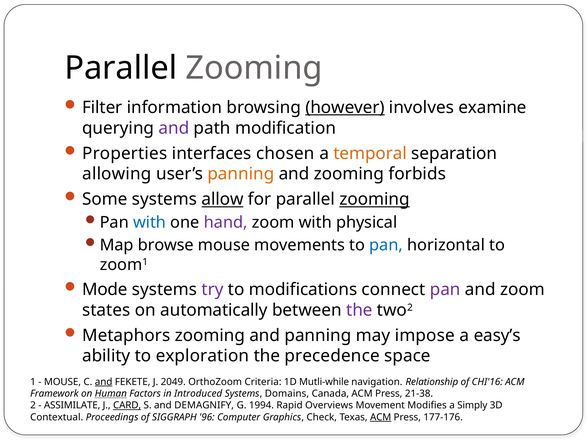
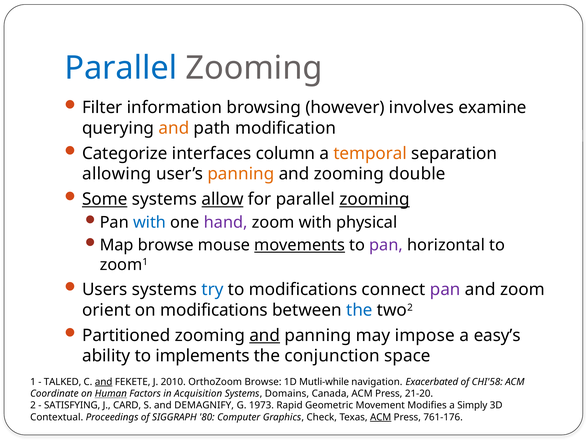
Parallel colour: black -> blue (121, 68)
however underline: present -> none (345, 107)
and colour: purple -> orange (174, 128)
Properties: Properties -> Categorize (125, 153)
chosen: chosen -> column (285, 153)
forbids: forbids -> double (417, 174)
Some underline: none -> present (105, 199)
movements underline: none -> present (300, 245)
pan colour: blue -> purple (386, 245)
Mode: Mode -> Users (105, 289)
try colour: purple -> blue (212, 289)
states: states -> orient (106, 310)
on automatically: automatically -> modifications (214, 310)
the colour: purple -> blue (359, 310)
Metaphors: Metaphors -> Partitioned (126, 335)
and underline: none -> present (265, 335)
exploration: exploration -> implements (203, 355)
precedence: precedence -> conjunction (332, 355)
MOUSE: MOUSE -> TALKED (63, 381)
2049: 2049 -> 2010 (173, 381)
OrthoZoom Criteria: Criteria -> Browse (263, 381)
Relationship: Relationship -> Exacerbated (432, 381)
CHI'16: CHI'16 -> CHI'58 (487, 381)
Framework: Framework -> Coordinate (54, 393)
Introduced: Introduced -> Acquisition (198, 393)
21-38: 21-38 -> 21-20 (419, 393)
ASSIMILATE: ASSIMILATE -> SATISFYING (72, 405)
CARD underline: present -> none (127, 405)
1994: 1994 -> 1973 (261, 405)
Overviews: Overviews -> Geometric (329, 405)
96: 96 -> 80 (207, 416)
177-176: 177-176 -> 761-176 (443, 416)
